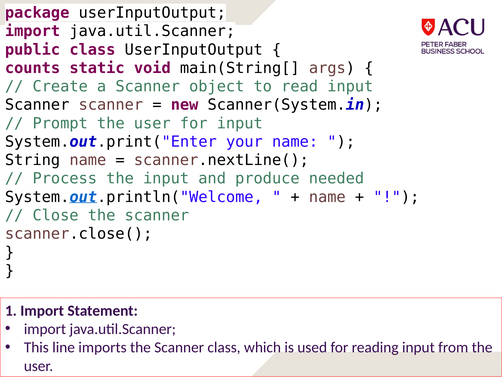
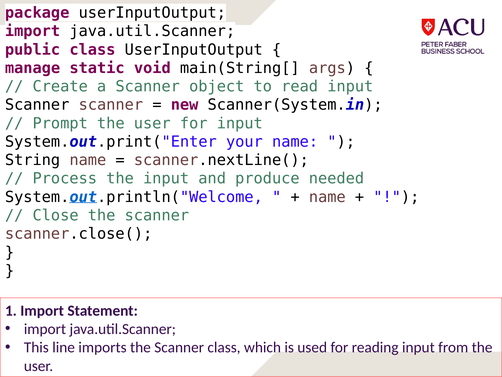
counts: counts -> manage (33, 68)
